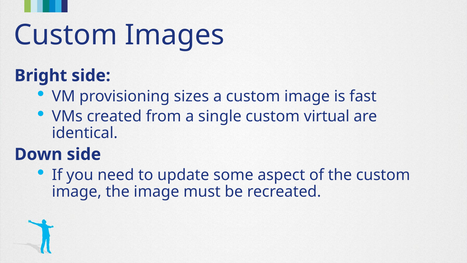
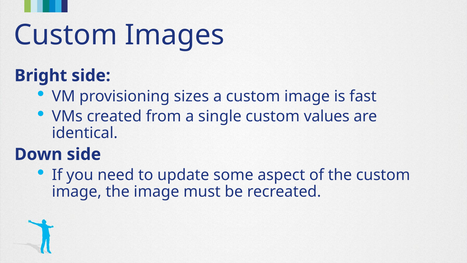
virtual: virtual -> values (327, 116)
